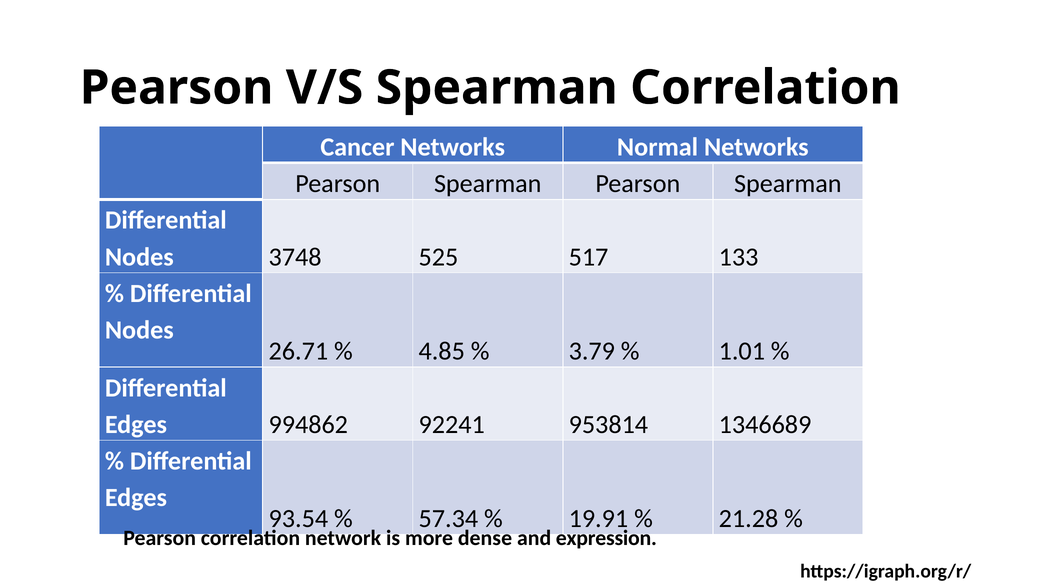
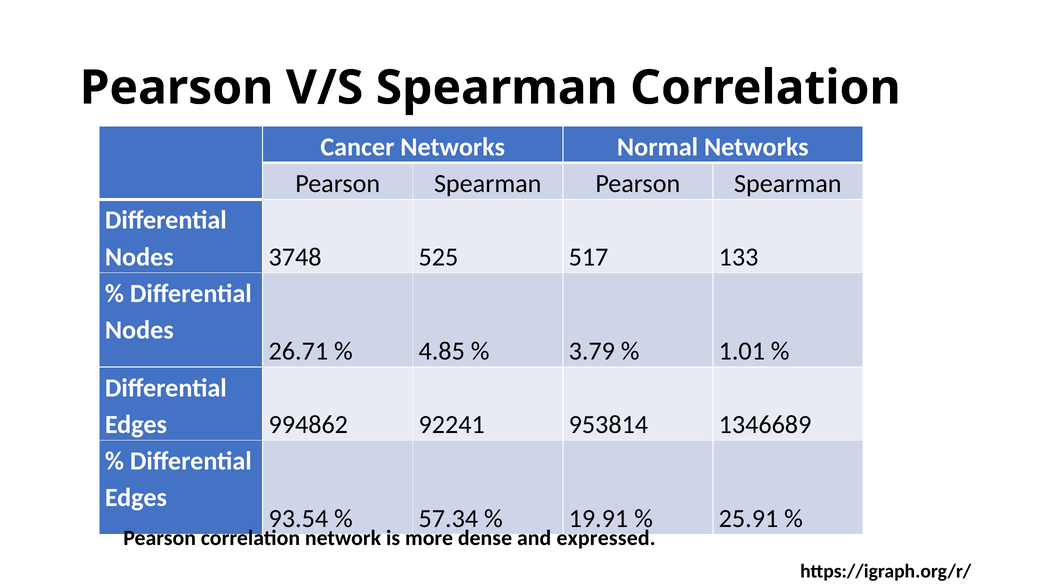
21.28: 21.28 -> 25.91 (748, 519)
expression: expression -> expressed (606, 539)
